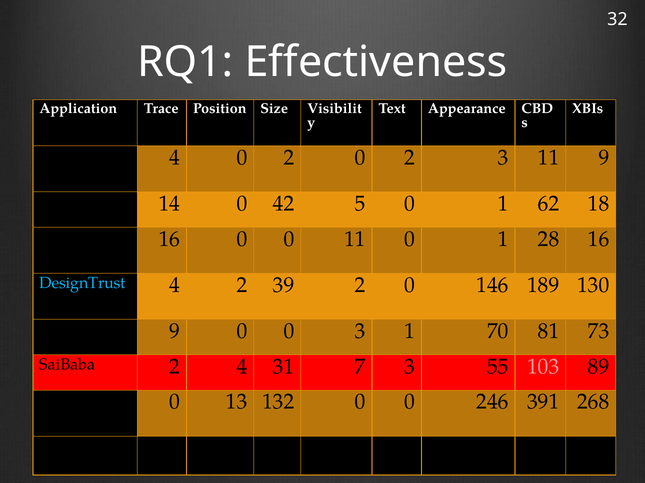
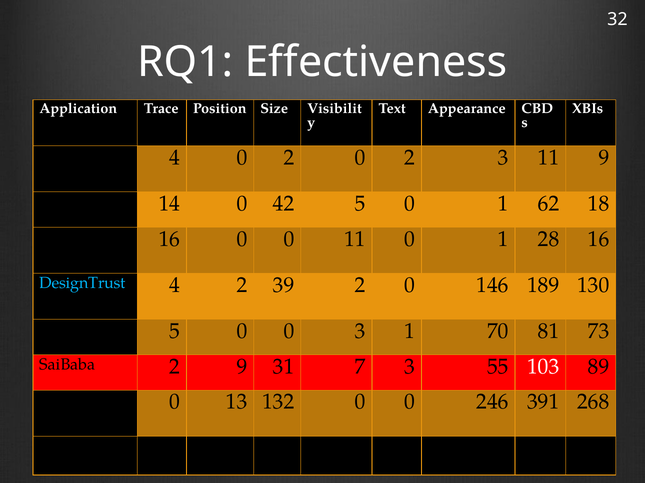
DivineLife 9: 9 -> 5 (175, 332)
2 4: 4 -> 9 (242, 367)
103 colour: pink -> white (543, 367)
